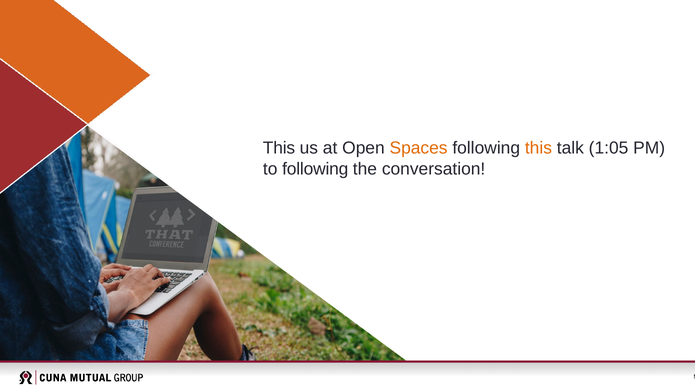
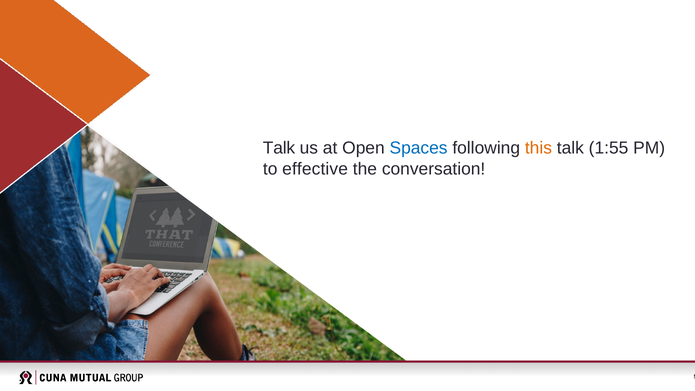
This: This -> Talk (279, 148)
Spaces colour: orange -> blue (419, 148)
1:05: 1:05 -> 1:55 (609, 148)
to following: following -> effective (315, 169)
